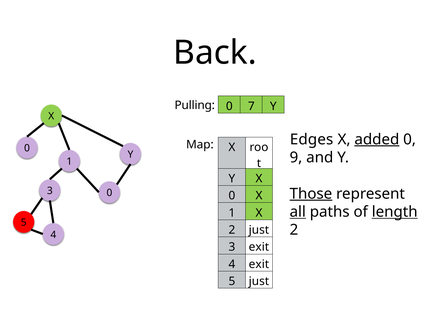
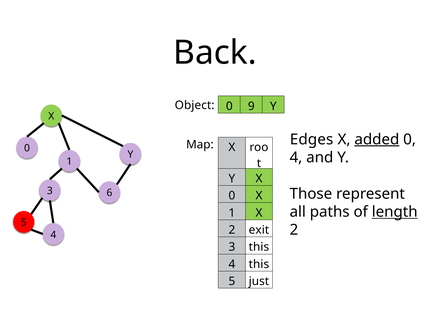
Pulling: Pulling -> Object (195, 106)
7: 7 -> 9 (251, 106)
9: 9 -> 4 (296, 158)
3 0: 0 -> 6 (109, 193)
Those underline: present -> none (311, 194)
all underline: present -> none (298, 212)
just: just -> exit (259, 230)
exit: exit -> this (259, 247)
exit: exit -> this (259, 265)
